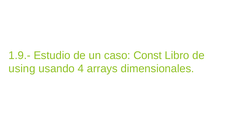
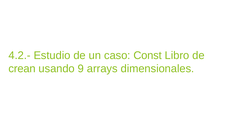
1.9.-: 1.9.- -> 4.2.- (20, 55)
using: using -> crean (22, 68)
4: 4 -> 9 (81, 68)
